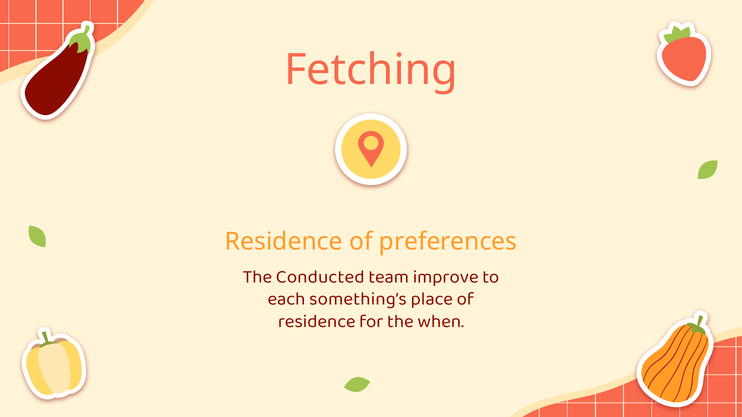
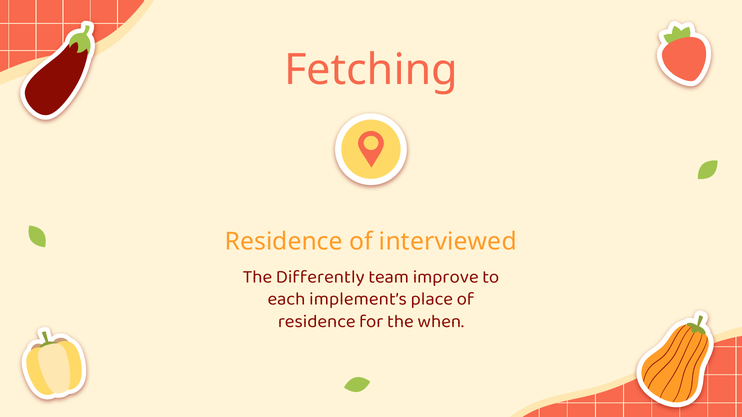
preferences: preferences -> interviewed (448, 242)
Conducted: Conducted -> Differently (320, 277)
something’s: something’s -> implement’s (358, 299)
